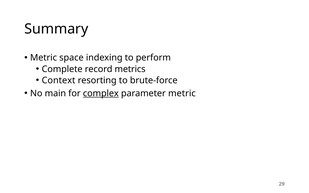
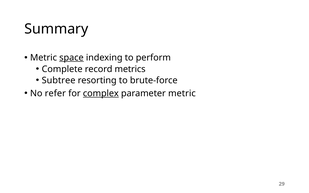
space underline: none -> present (71, 58)
Context: Context -> Subtree (59, 80)
main: main -> refer (55, 93)
